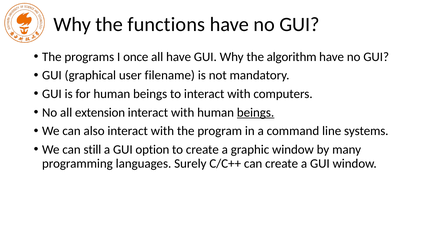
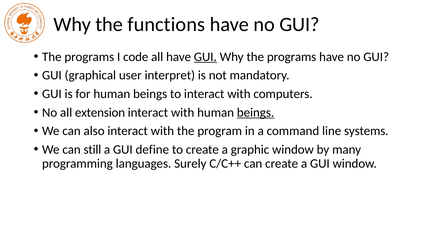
once: once -> code (136, 57)
GUI underline: none -> present (205, 57)
Why the algorithm: algorithm -> programs (292, 57)
filename: filename -> interpret (170, 75)
option: option -> define (152, 150)
